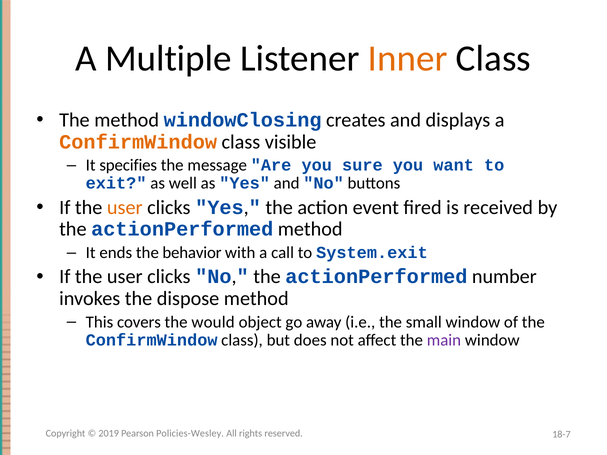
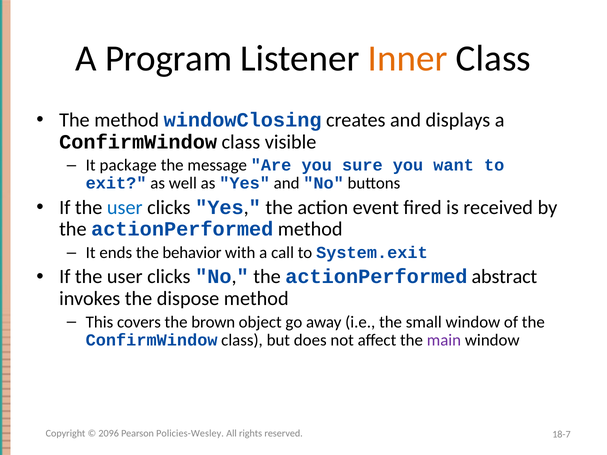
Multiple: Multiple -> Program (169, 59)
ConfirmWindow colour: orange -> black (138, 142)
specifies: specifies -> package (128, 165)
user colour: orange -> blue (125, 208)
number: number -> abstract (504, 277)
would: would -> brown (213, 322)
2019: 2019 -> 2096 (109, 434)
